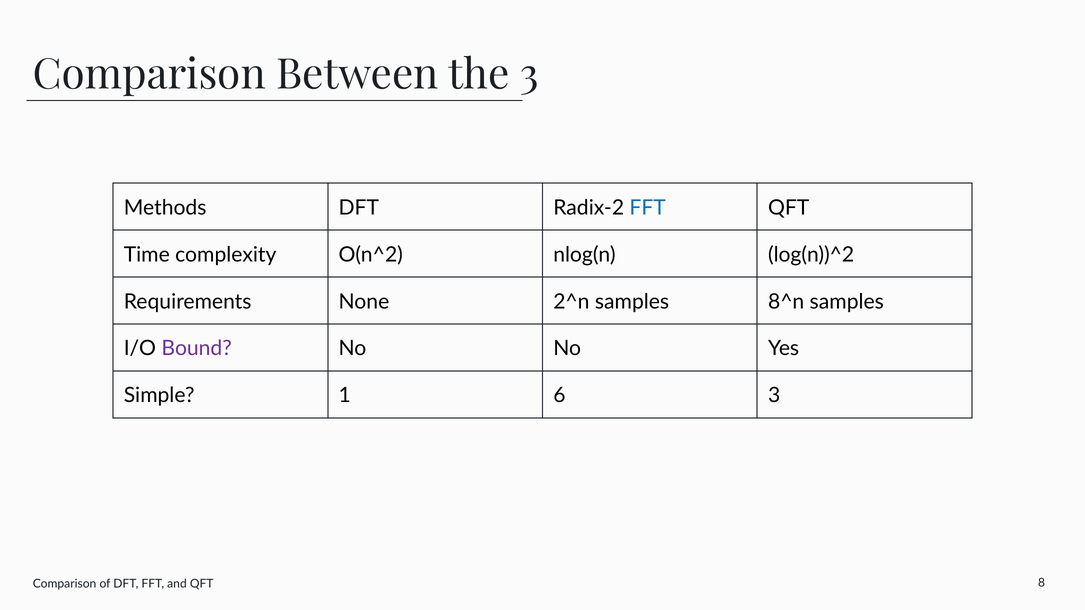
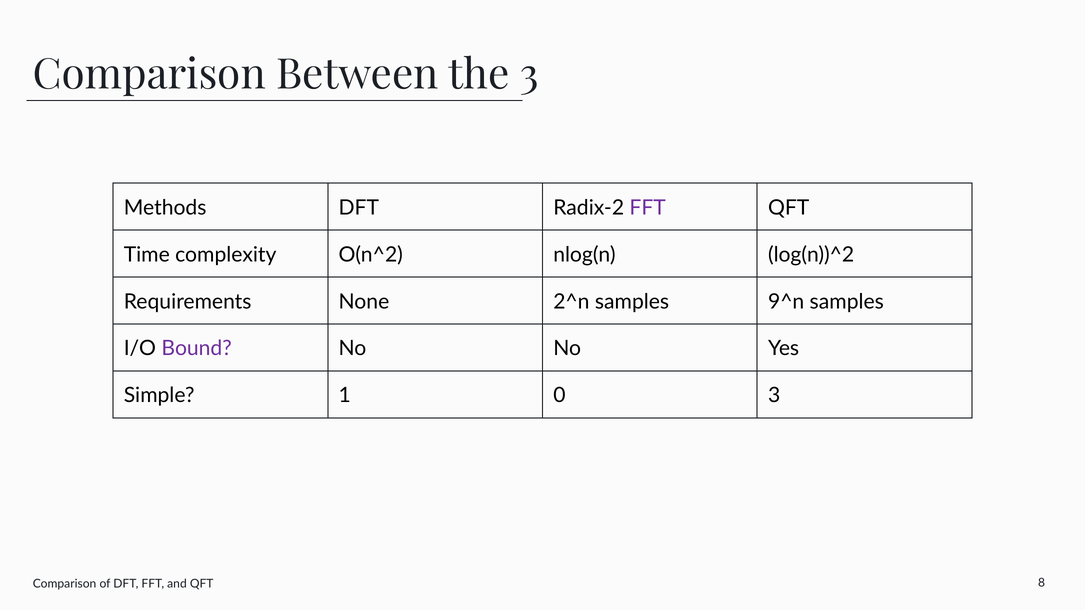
FFT colour: blue -> purple (648, 208)
8^n: 8^n -> 9^n (786, 302)
6: 6 -> 0 (559, 396)
